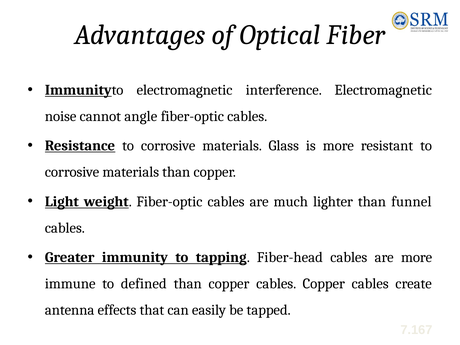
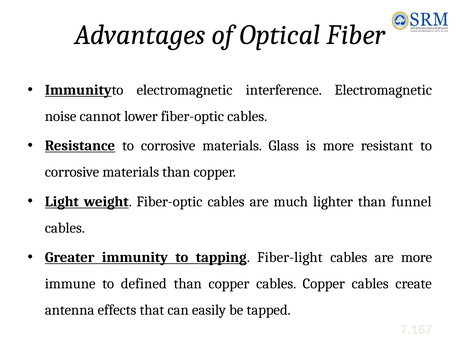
angle: angle -> lower (141, 116)
Fiber-head: Fiber-head -> Fiber-light (290, 257)
